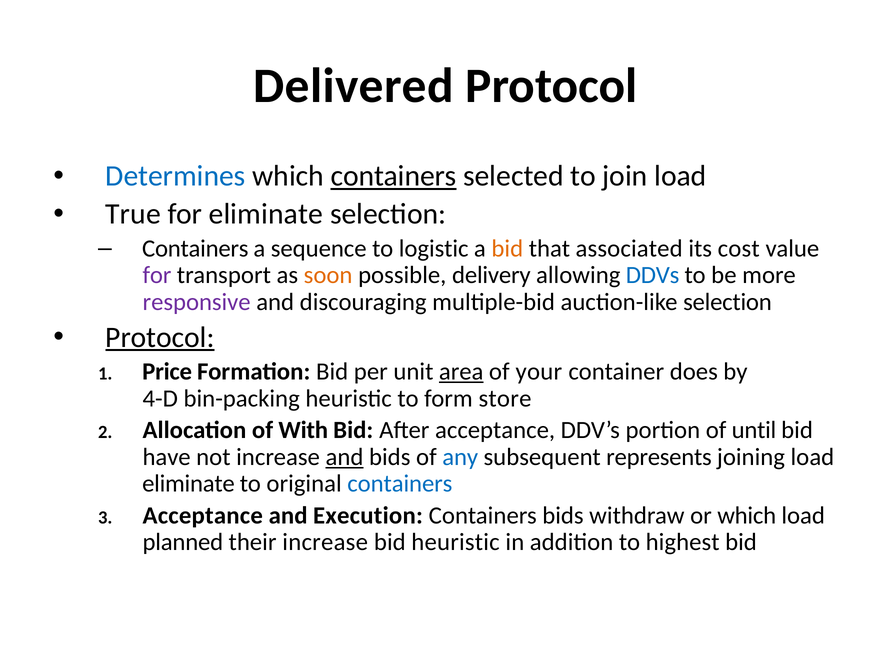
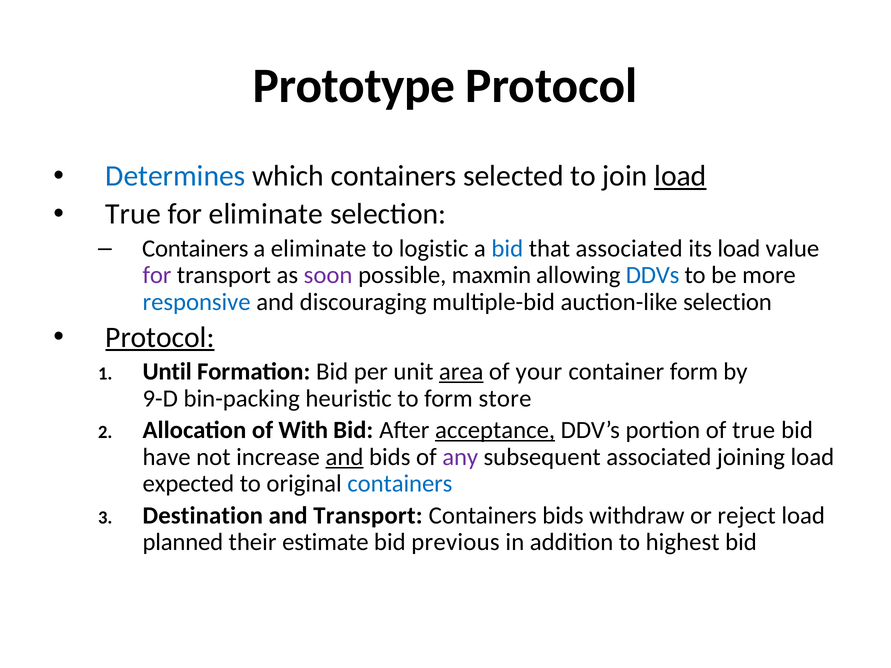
Delivered: Delivered -> Prototype (354, 86)
containers underline: present -> none (394, 176)
load underline: none -> present (680, 176)
a sequence: sequence -> eliminate (319, 249)
bid colour: orange -> blue (507, 249)
its cost: cost -> load (739, 249)
soon colour: orange -> purple (328, 275)
delivery: delivery -> maxmin (491, 275)
responsive colour: purple -> blue (197, 302)
Price: Price -> Until (167, 372)
container does: does -> form (694, 372)
4-D: 4-D -> 9-D (160, 399)
acceptance underline: none -> present (495, 430)
of until: until -> true (754, 430)
any colour: blue -> purple (460, 457)
subsequent represents: represents -> associated (659, 457)
eliminate: eliminate -> expected (188, 484)
Acceptance: Acceptance -> Destination (203, 516)
and Execution: Execution -> Transport (368, 516)
or which: which -> reject (747, 516)
their increase: increase -> estimate (325, 542)
bid heuristic: heuristic -> previous (455, 542)
